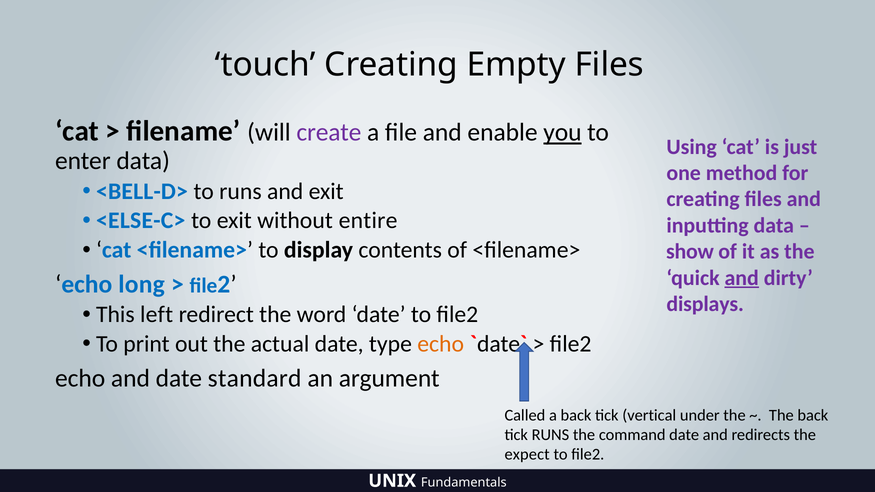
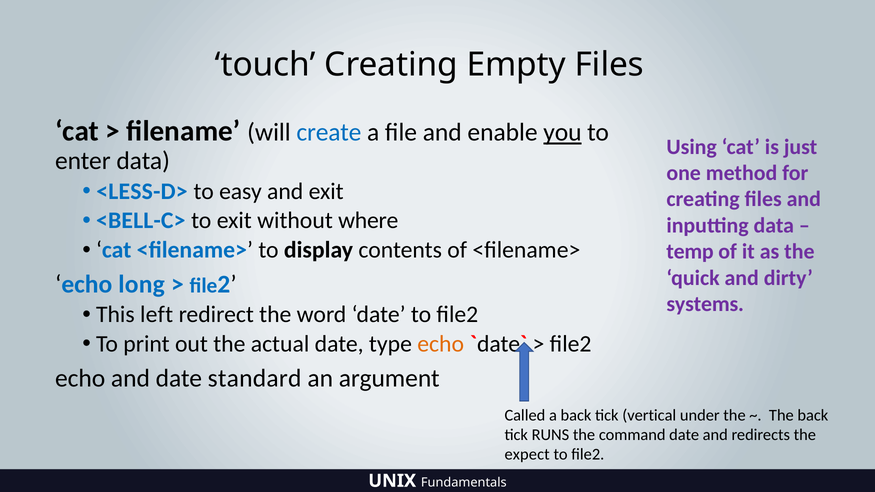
create colour: purple -> blue (329, 133)
<BELL-D>: <BELL-D> -> <LESS-D> (142, 191)
to runs: runs -> easy (241, 191)
<ELSE-C>: <ELSE-C> -> <BELL-C> (141, 221)
entire: entire -> where (368, 221)
show: show -> temp (690, 252)
and underline: present -> none (742, 278)
displays: displays -> systems (705, 304)
